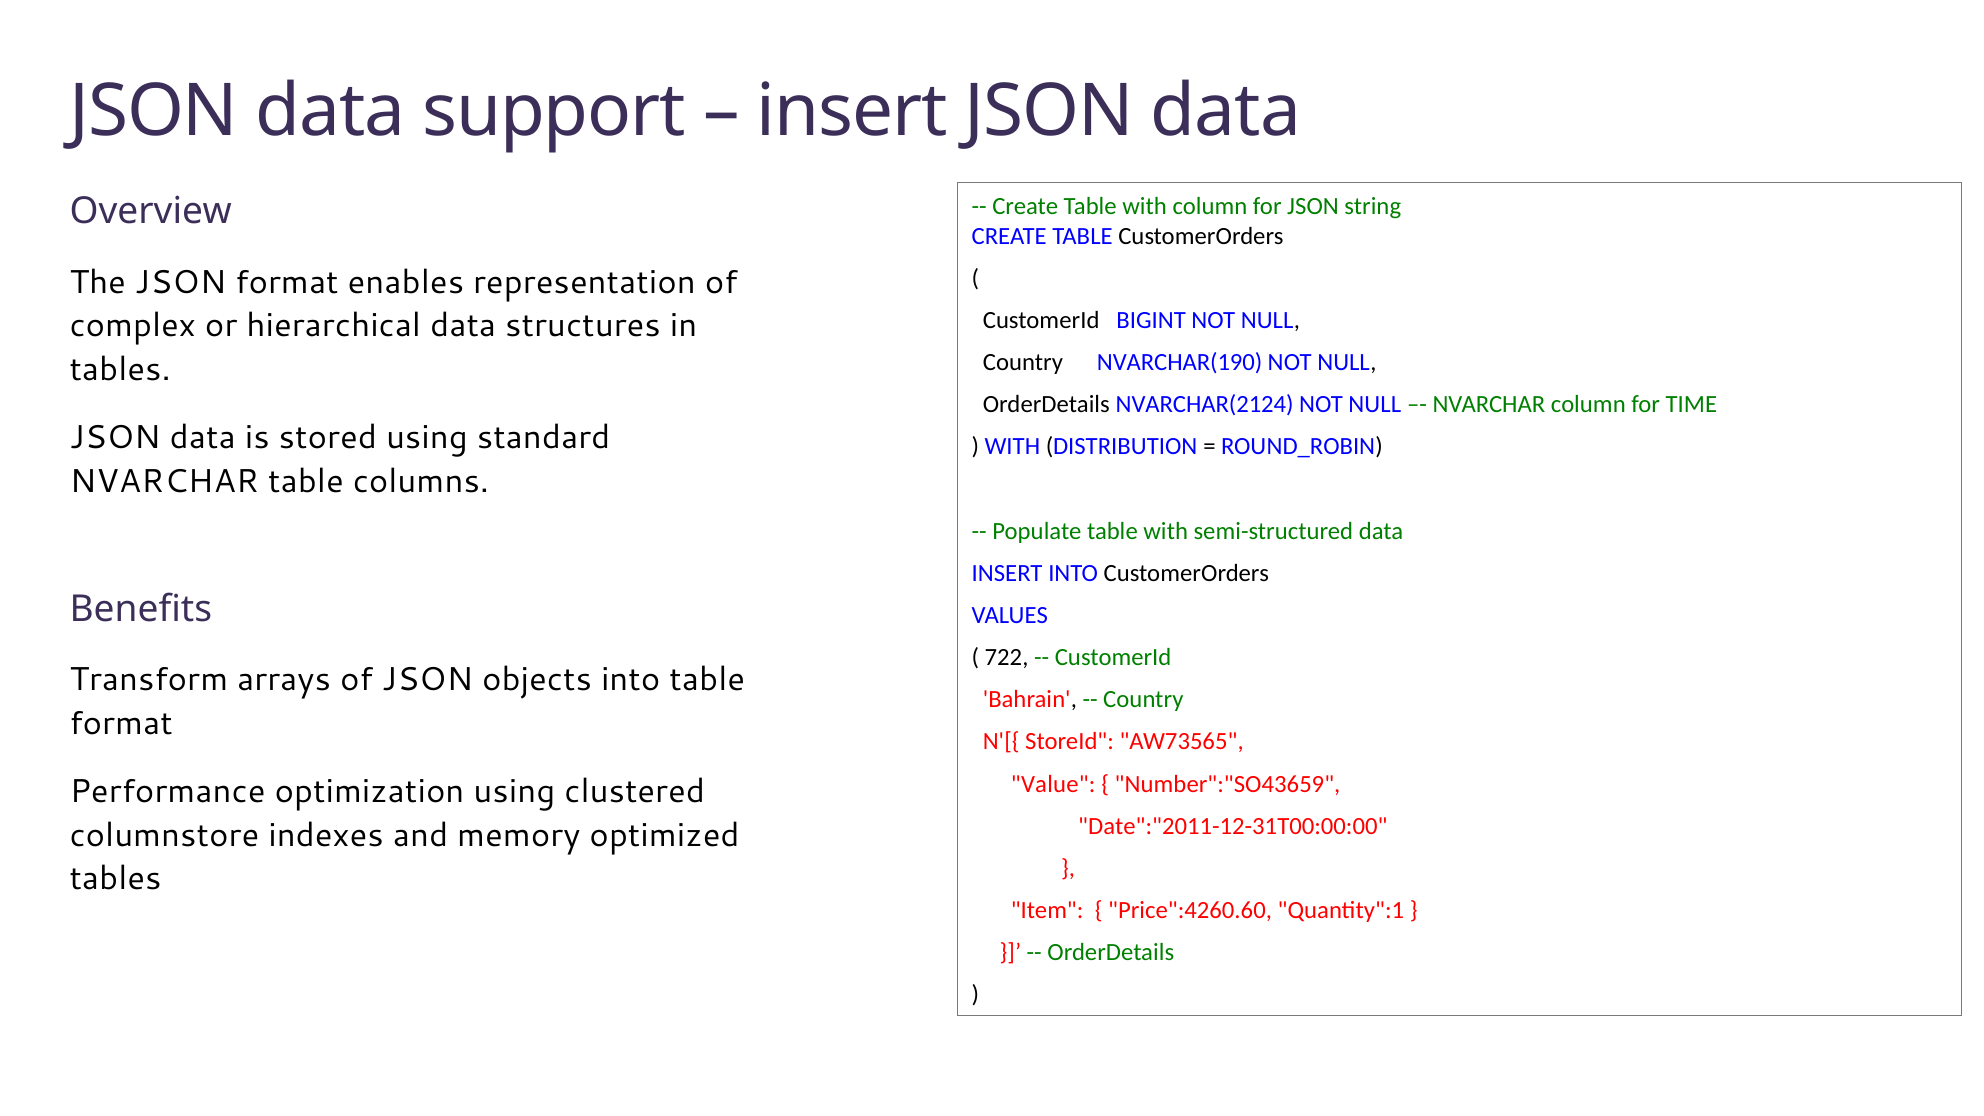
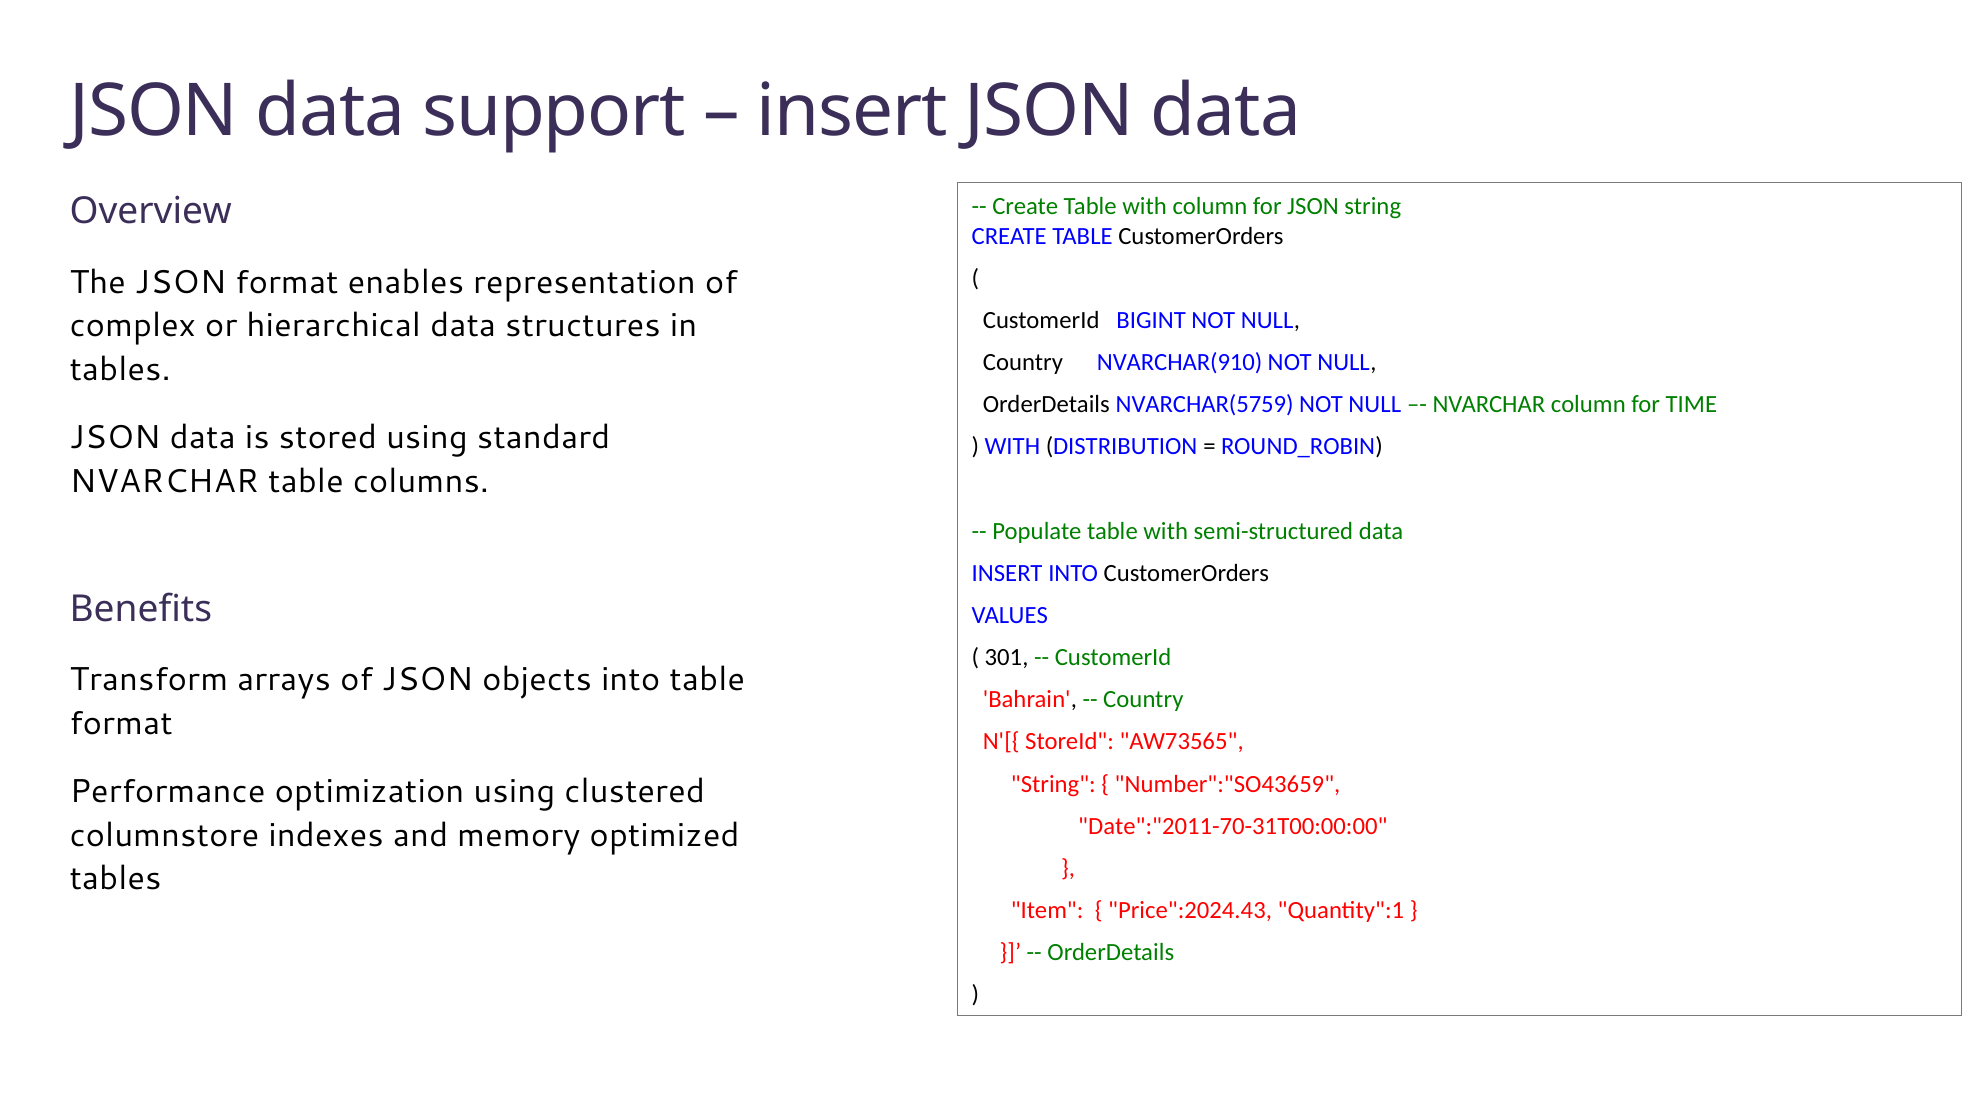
NVARCHAR(190: NVARCHAR(190 -> NVARCHAR(910 (1180, 362)
NVARCHAR(2124: NVARCHAR(2124 -> NVARCHAR(5759 (1205, 404)
722: 722 -> 301 (1007, 657)
Value: Value -> String (1053, 784)
Date":"2011-12-31T00:00:00: Date":"2011-12-31T00:00:00 -> Date":"2011-70-31T00:00:00 (1233, 826)
Price":4260.60: Price":4260.60 -> Price":2024.43 (1190, 910)
